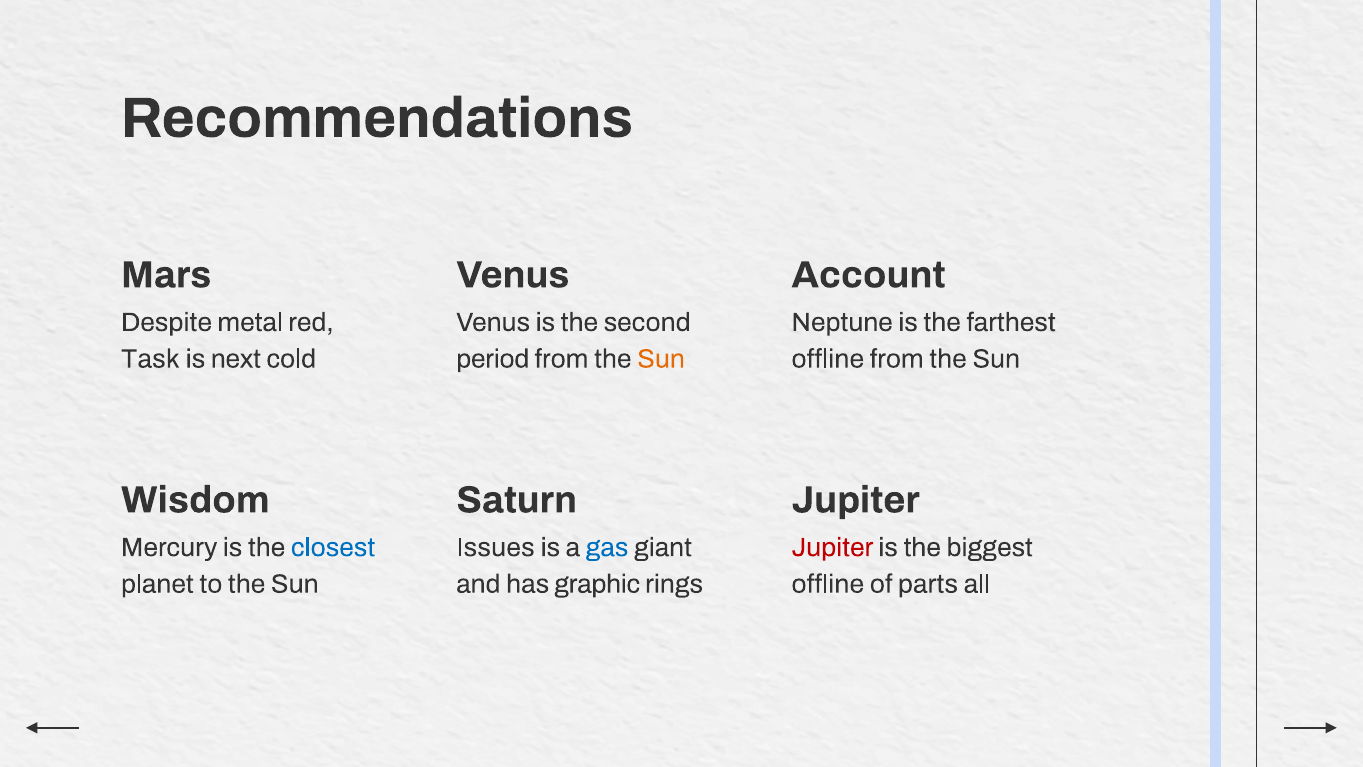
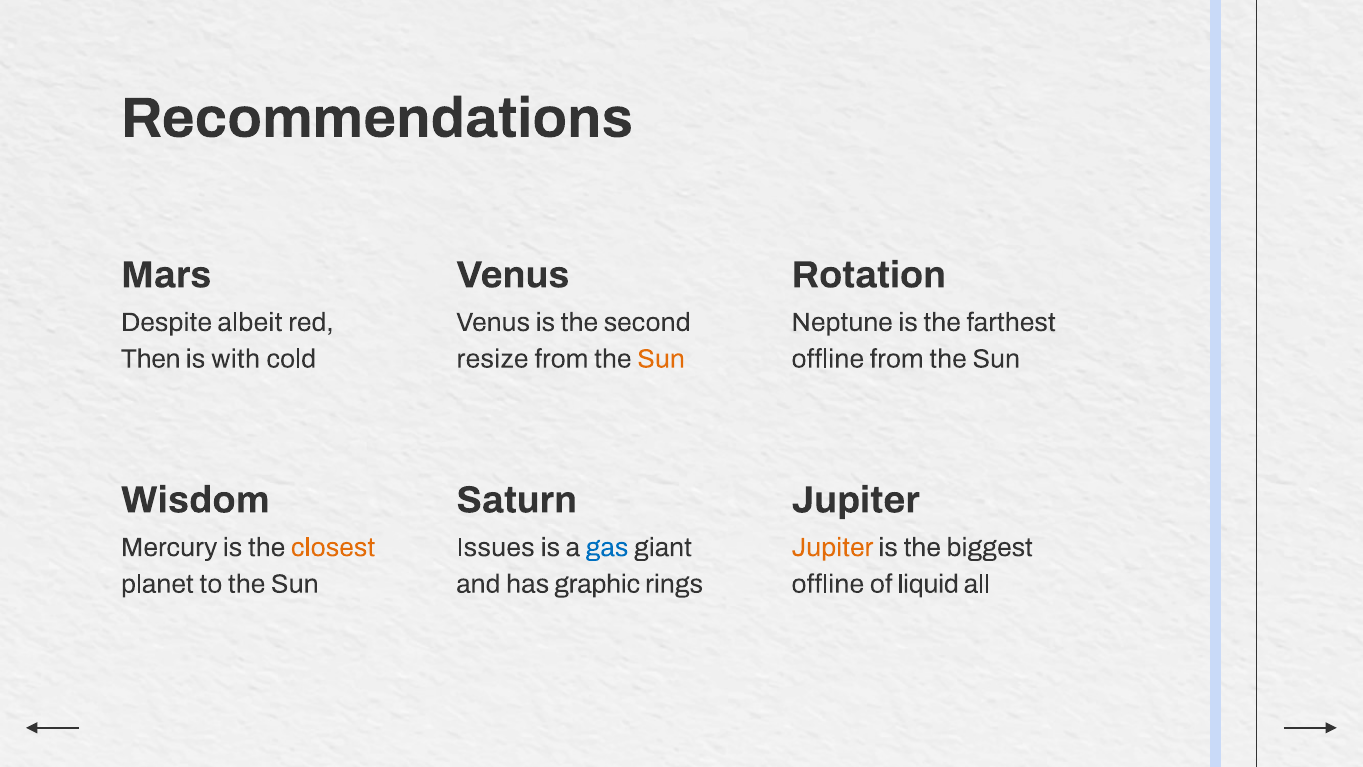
Account: Account -> Rotation (869, 275)
metal: metal -> albeit (250, 322)
Task: Task -> Then (151, 359)
next: next -> with (236, 359)
period: period -> resize (493, 359)
closest colour: blue -> orange (333, 547)
Jupiter colour: red -> orange (832, 547)
parts: parts -> liquid (928, 584)
